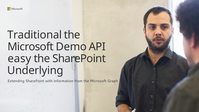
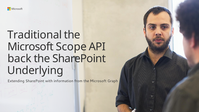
Demo: Demo -> Scope (71, 47)
easy: easy -> back (19, 59)
